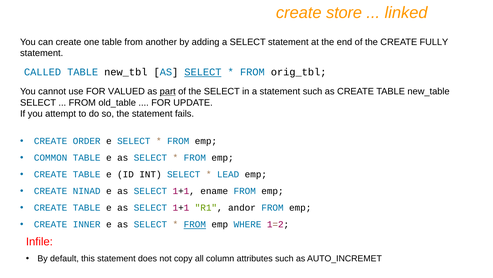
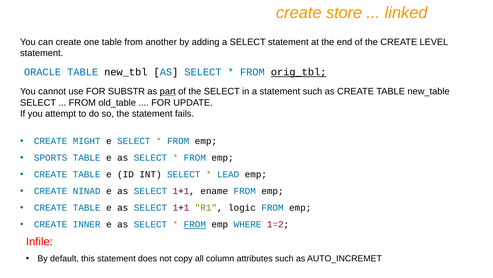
FULLY: FULLY -> LEVEL (434, 42)
CALLED: CALLED -> ORACLE (43, 72)
SELECT underline: present -> none (203, 72)
orig_tbl underline: none -> present (299, 72)
VALUED: VALUED -> SUBSTR (126, 91)
ORDER: ORDER -> MIGHT (87, 141)
COMMON: COMMON -> SPORTS (51, 157)
andor: andor -> logic (242, 207)
